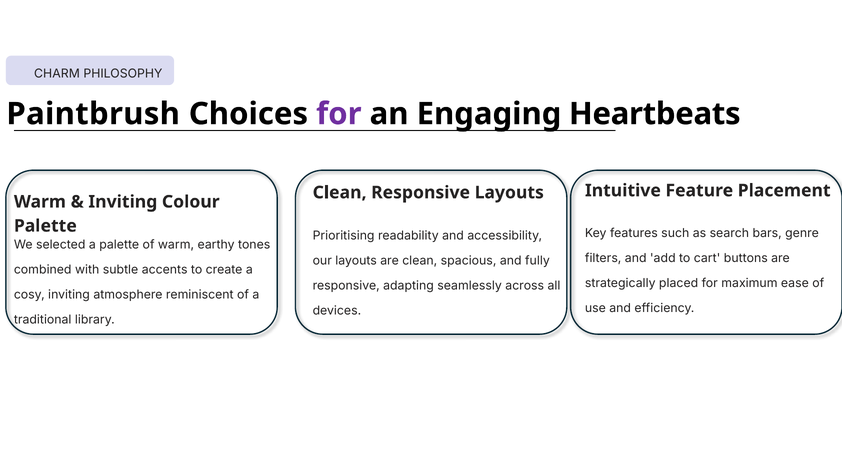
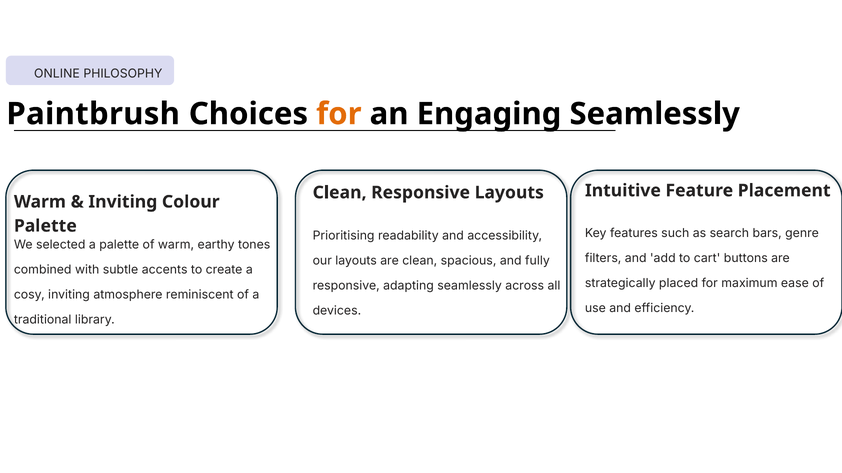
CHARM: CHARM -> ONLINE (57, 74)
for colour: purple -> orange (339, 114)
Engaging Heartbeats: Heartbeats -> Seamlessly (655, 114)
